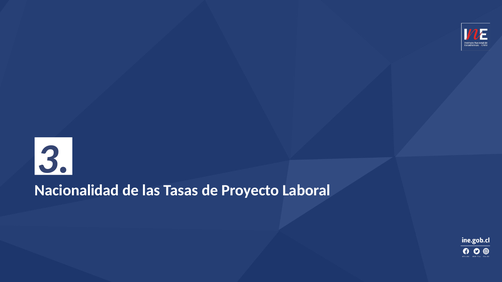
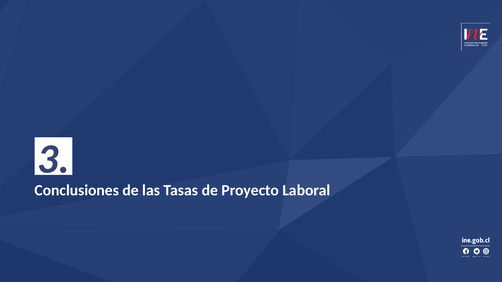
Nacionalidad: Nacionalidad -> Conclusiones (77, 191)
